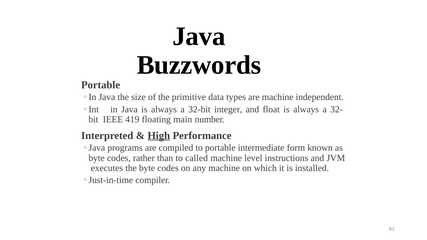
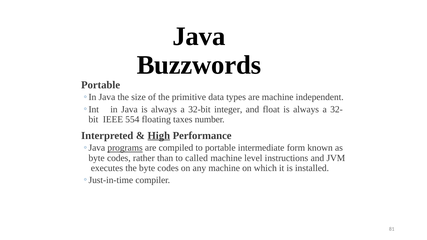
419: 419 -> 554 (132, 120)
main: main -> taxes (183, 120)
programs underline: none -> present (125, 148)
